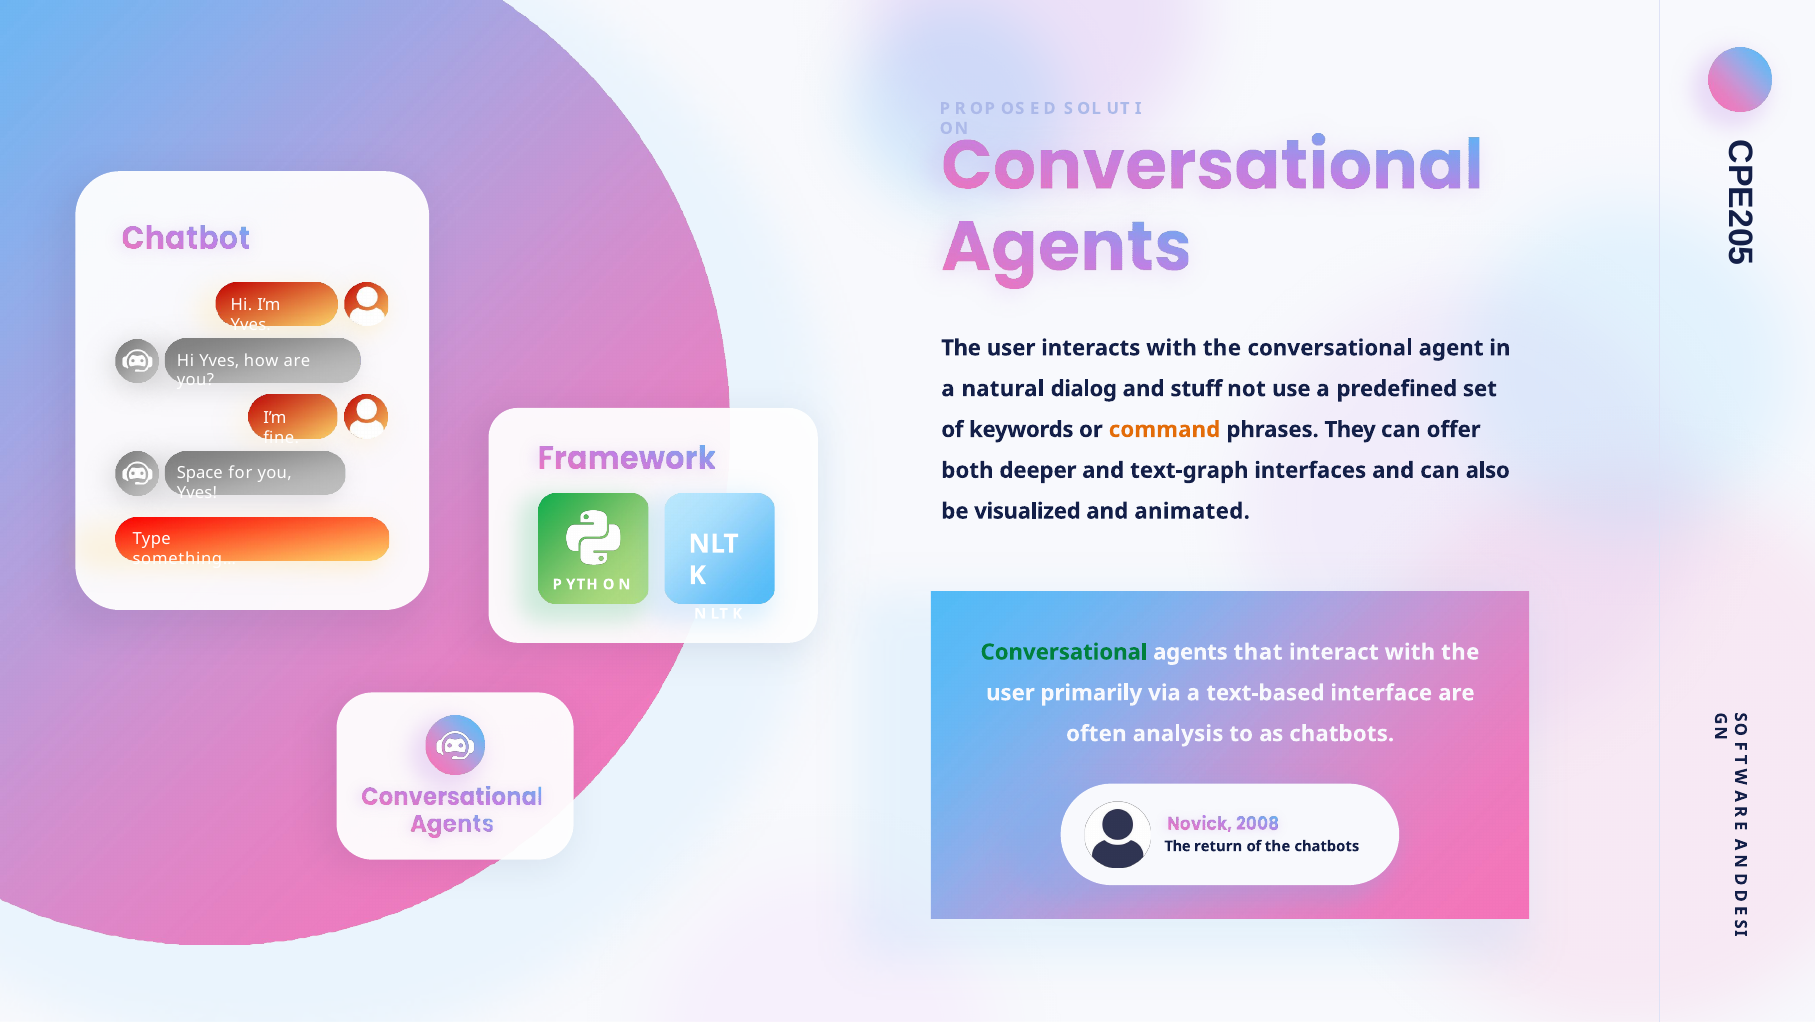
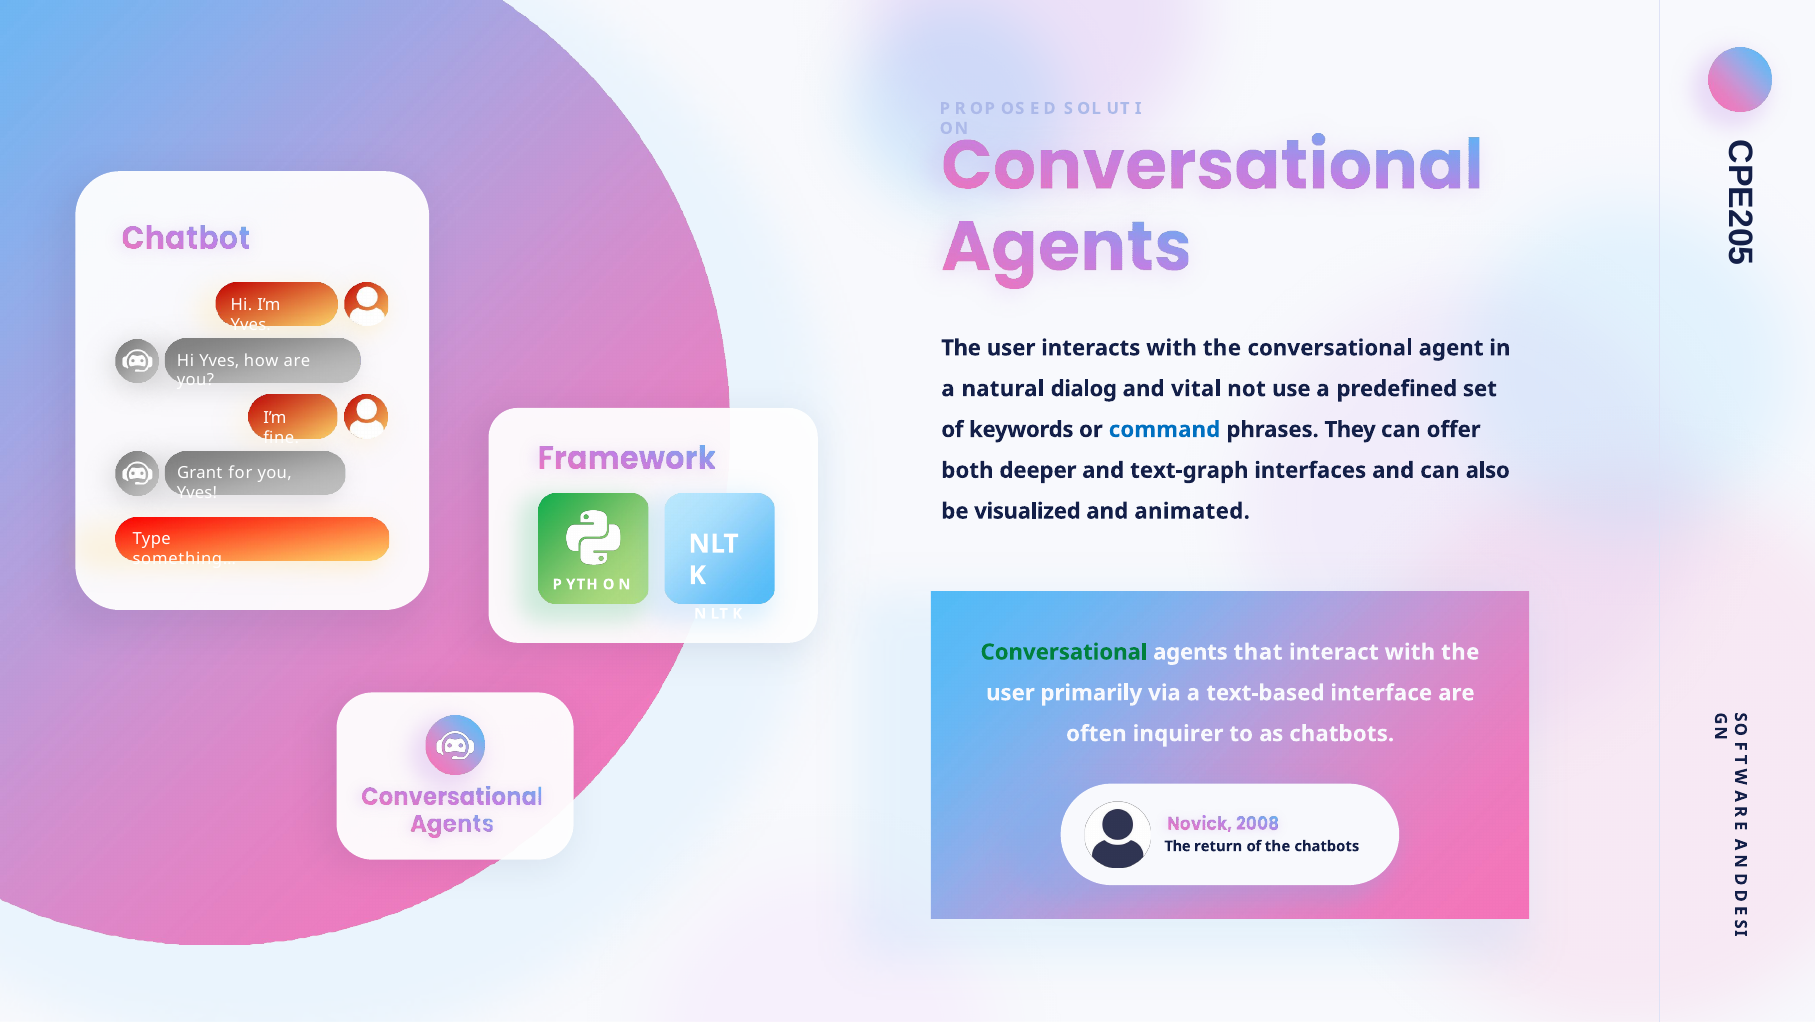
stuff: stuff -> vital (1196, 389)
command colour: orange -> blue (1165, 429)
Space: Space -> Grant (200, 473)
analysis: analysis -> inquirer (1178, 733)
